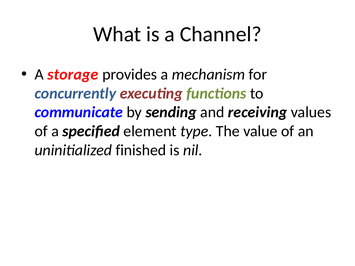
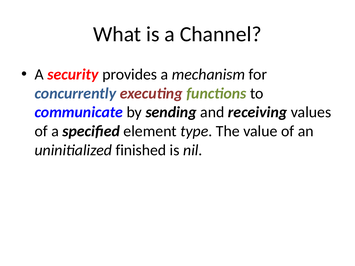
storage: storage -> security (73, 74)
